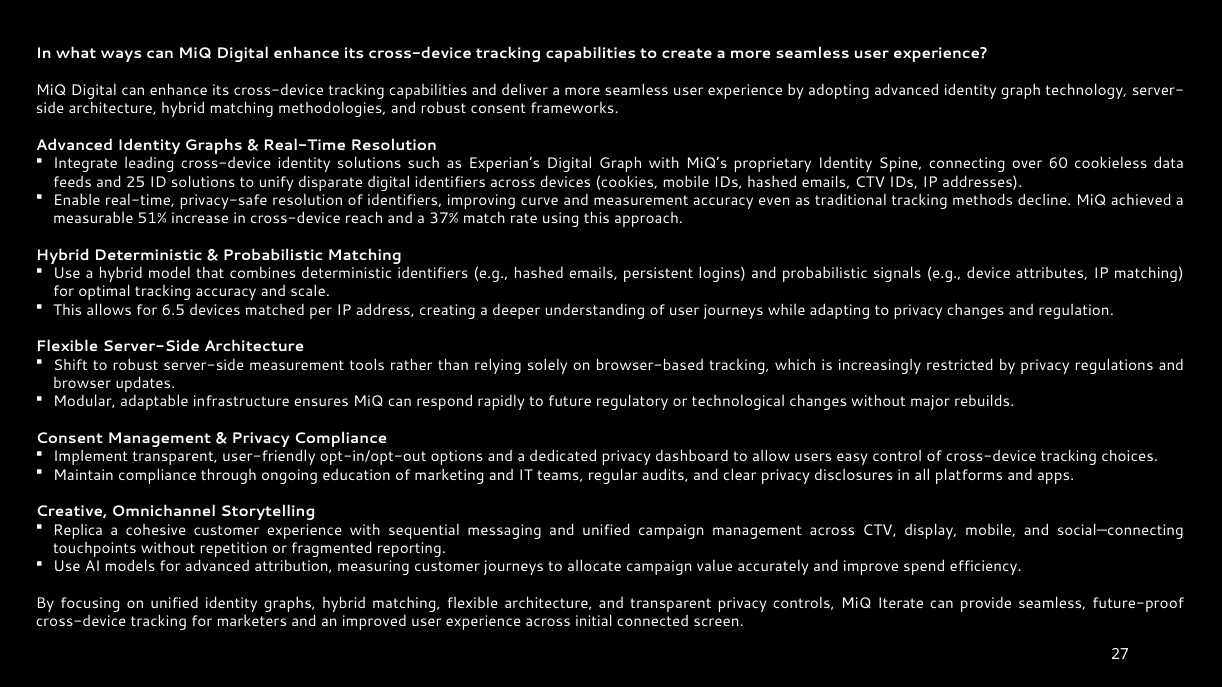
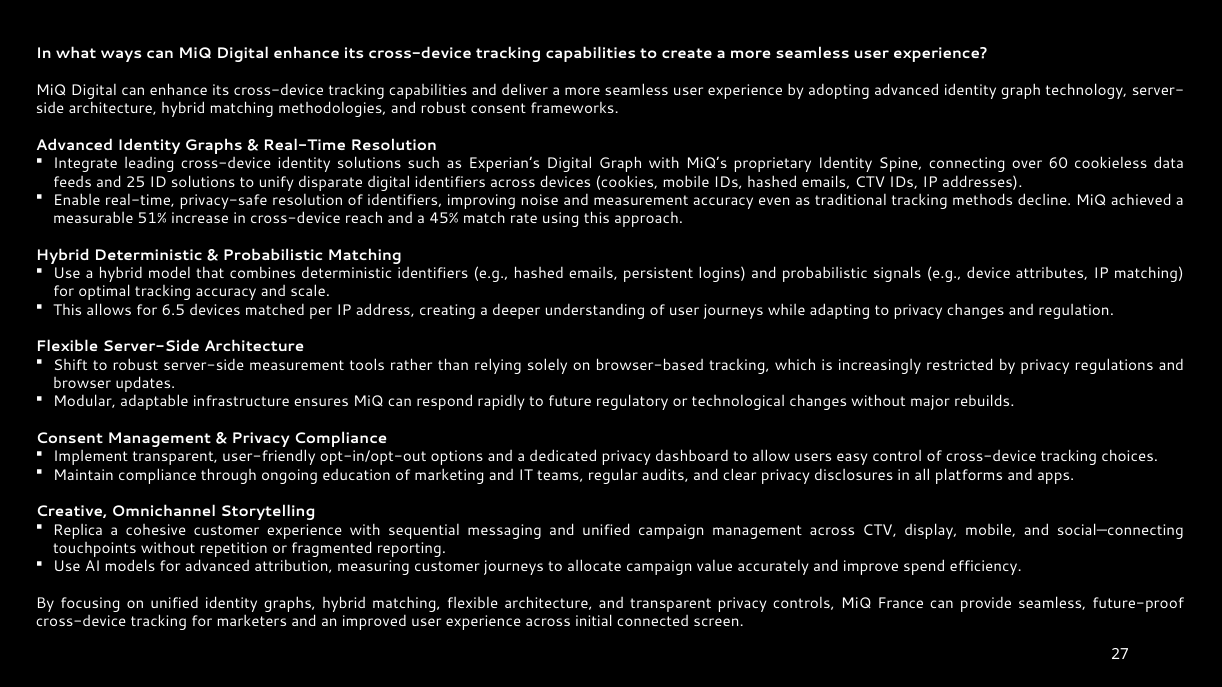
curve: curve -> noise (540, 200)
37%: 37% -> 45% (444, 219)
Iterate: Iterate -> France (901, 604)
